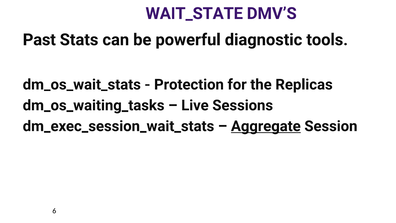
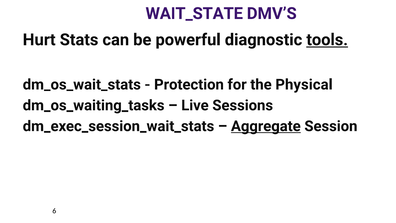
Past: Past -> Hurt (39, 40)
tools underline: none -> present (327, 40)
Replicas: Replicas -> Physical (304, 84)
